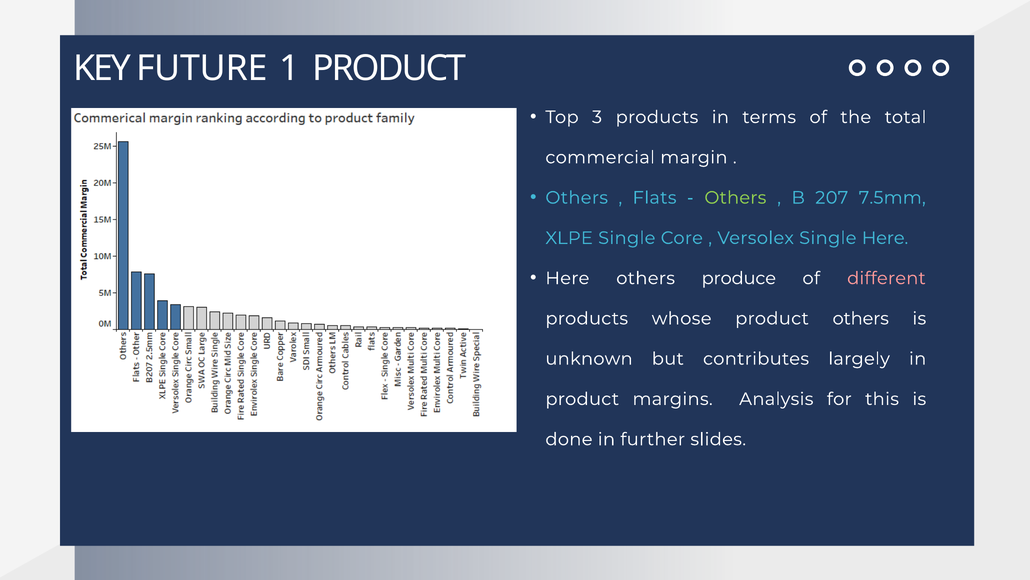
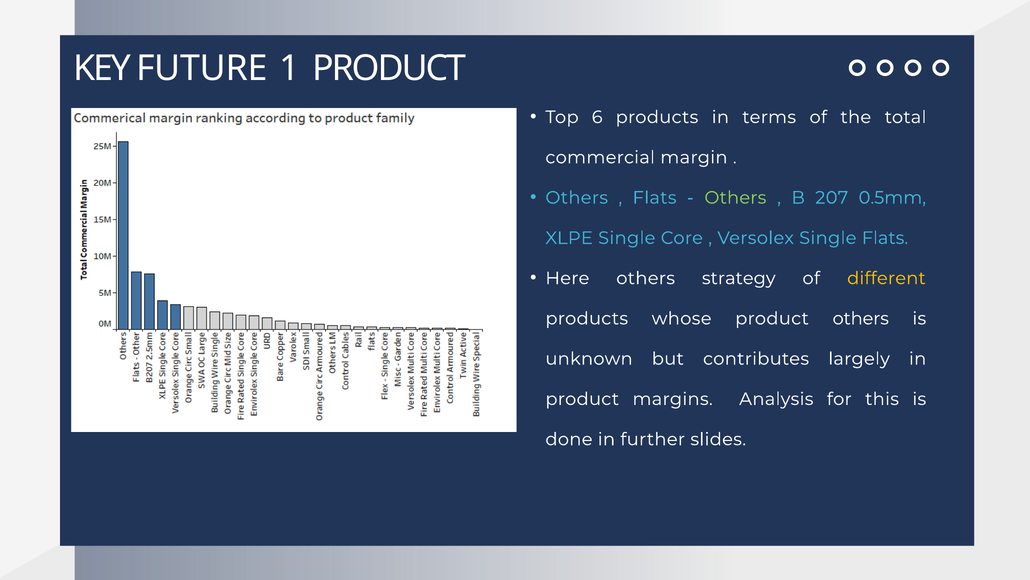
3: 3 -> 6 (597, 117)
7.5mm: 7.5mm -> 0.5mm (892, 198)
Single Here: Here -> Flats (885, 238)
produce: produce -> strategy (739, 278)
different colour: pink -> yellow (886, 278)
